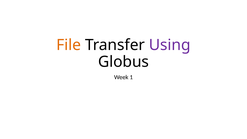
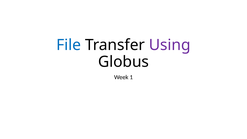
File colour: orange -> blue (69, 45)
